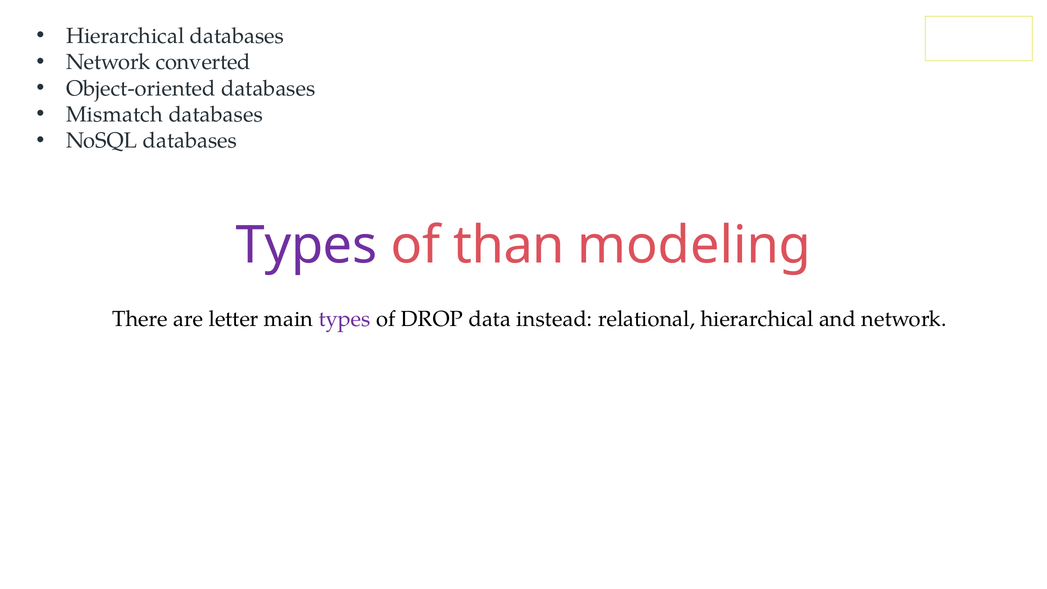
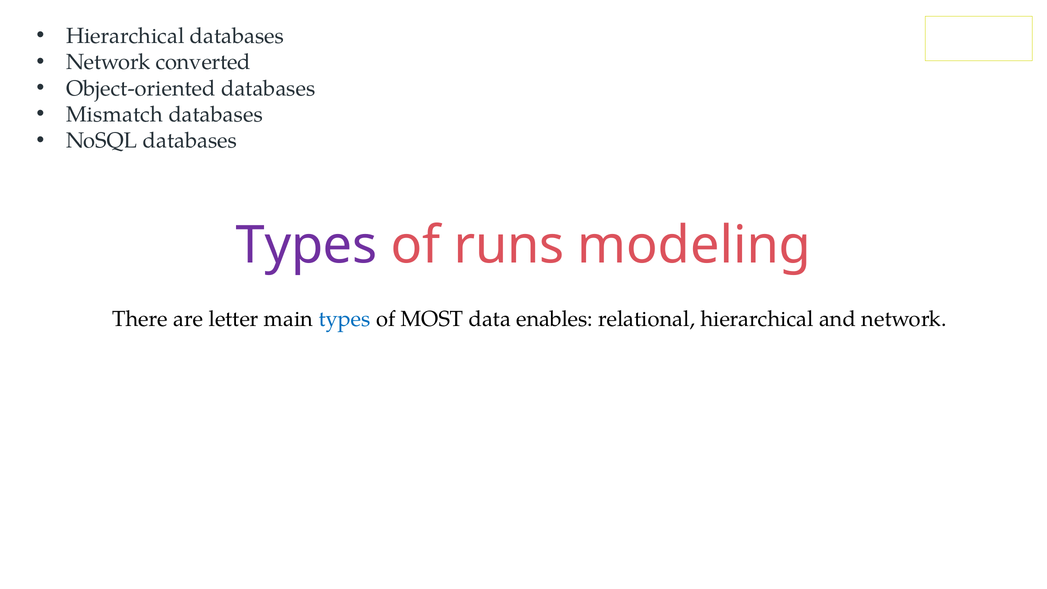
than: than -> runs (509, 245)
types colour: purple -> blue (345, 319)
DROP: DROP -> MOST (432, 319)
instead: instead -> enables (555, 319)
